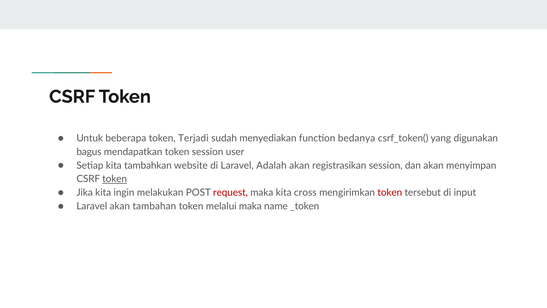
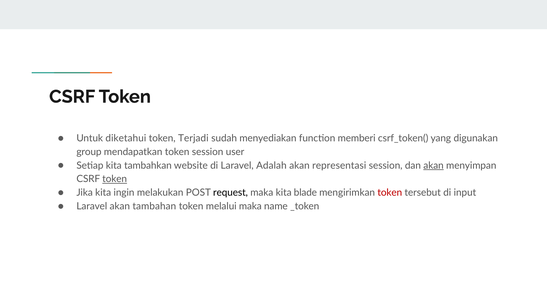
beberapa: beberapa -> diketahui (126, 138)
bedanya: bedanya -> memberi (357, 138)
bagus: bagus -> group (89, 152)
registrasikan: registrasikan -> representasi (339, 165)
akan underline: none -> present (434, 165)
request colour: red -> black (230, 192)
cross: cross -> blade (305, 192)
